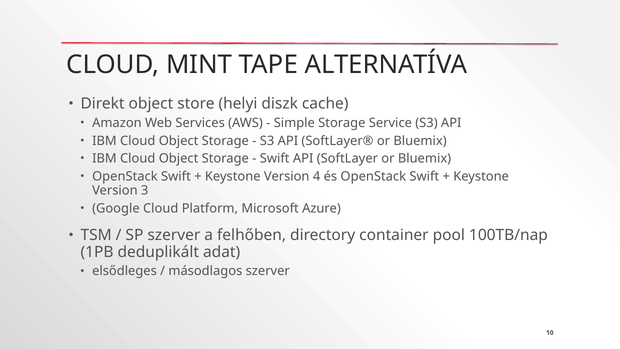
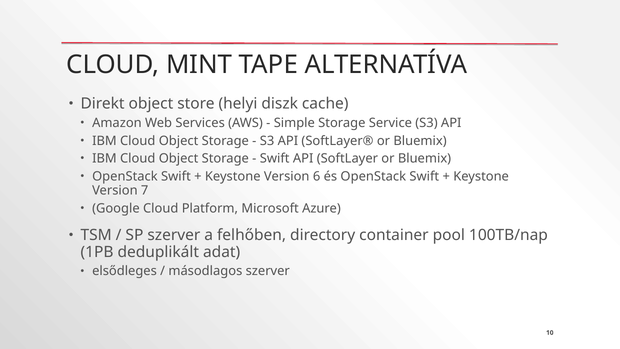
4: 4 -> 6 (317, 176)
3: 3 -> 7 (145, 190)
